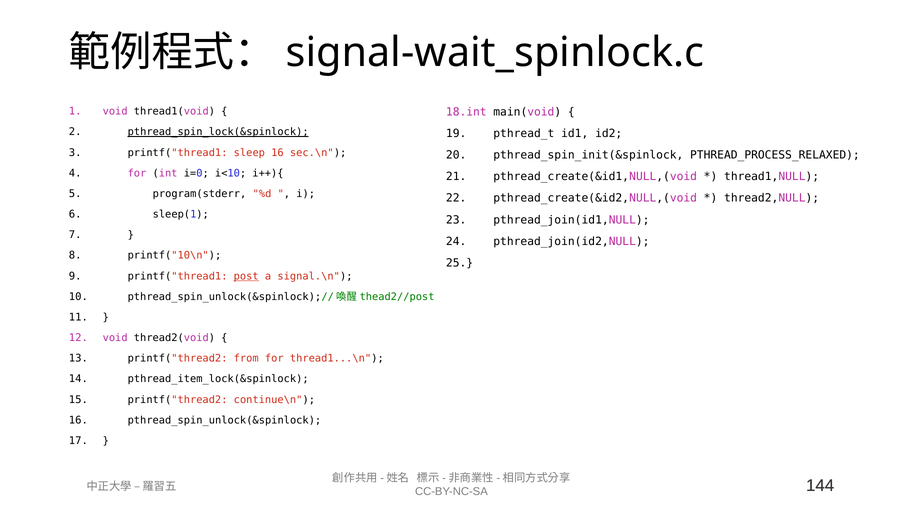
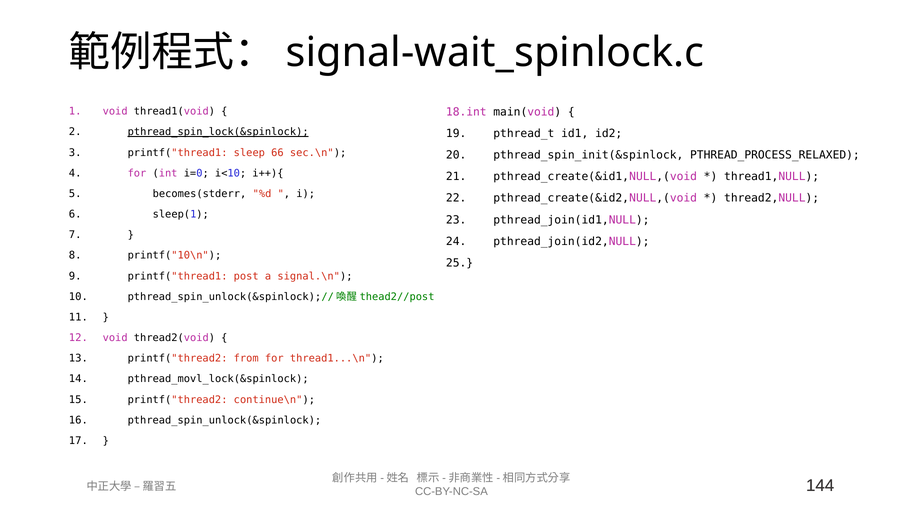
sleep 16: 16 -> 66 (277, 153)
program(stderr: program(stderr -> becomes(stderr (200, 194)
post underline: present -> none (246, 276)
pthread_item_lock(&spinlock: pthread_item_lock(&spinlock -> pthread_movl_lock(&spinlock (218, 379)
